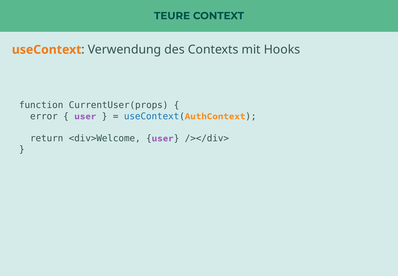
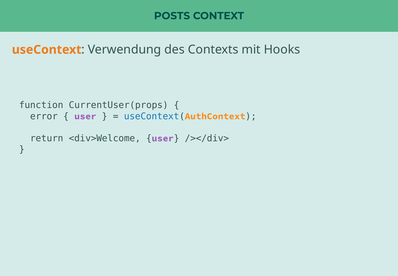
TEURE: TEURE -> POSTS (172, 16)
